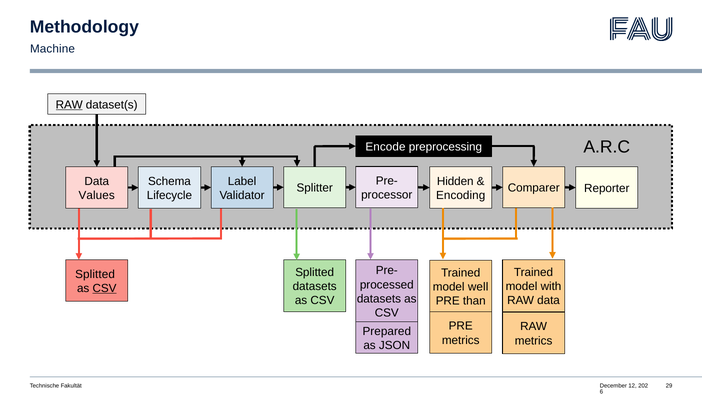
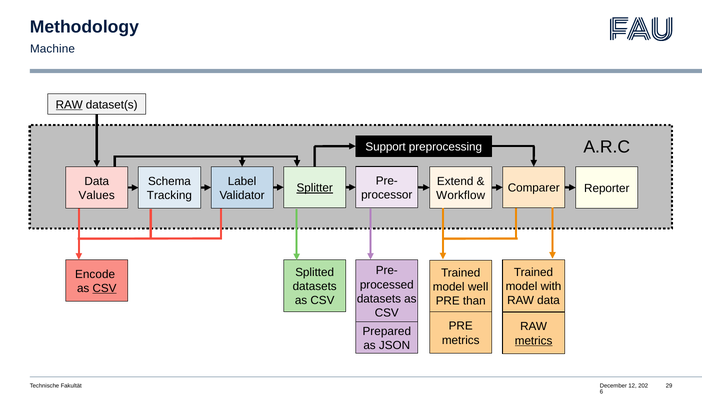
Encode: Encode -> Support (386, 147)
Hidden: Hidden -> Extend (455, 181)
Splitter underline: none -> present (315, 188)
Lifecycle: Lifecycle -> Tracking (169, 195)
Encoding: Encoding -> Workflow (461, 195)
Splitted: Splitted -> Encode (95, 274)
metrics underline: none -> present (534, 341)
